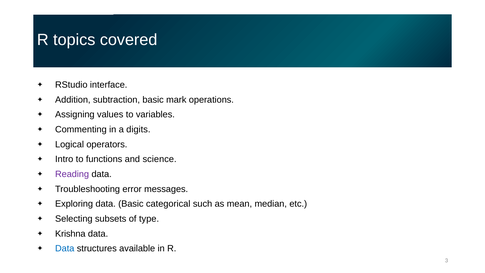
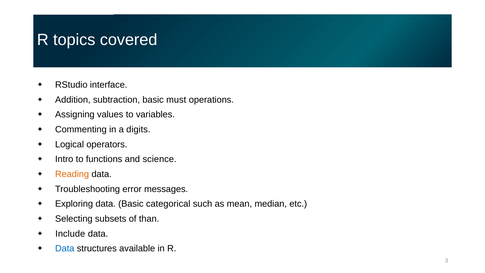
mark: mark -> must (176, 100)
Reading colour: purple -> orange (72, 174)
type: type -> than (149, 219)
Krishna: Krishna -> Include (70, 234)
